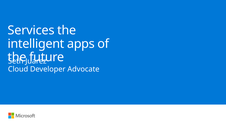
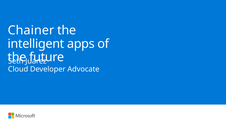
Services: Services -> Chainer (31, 30)
